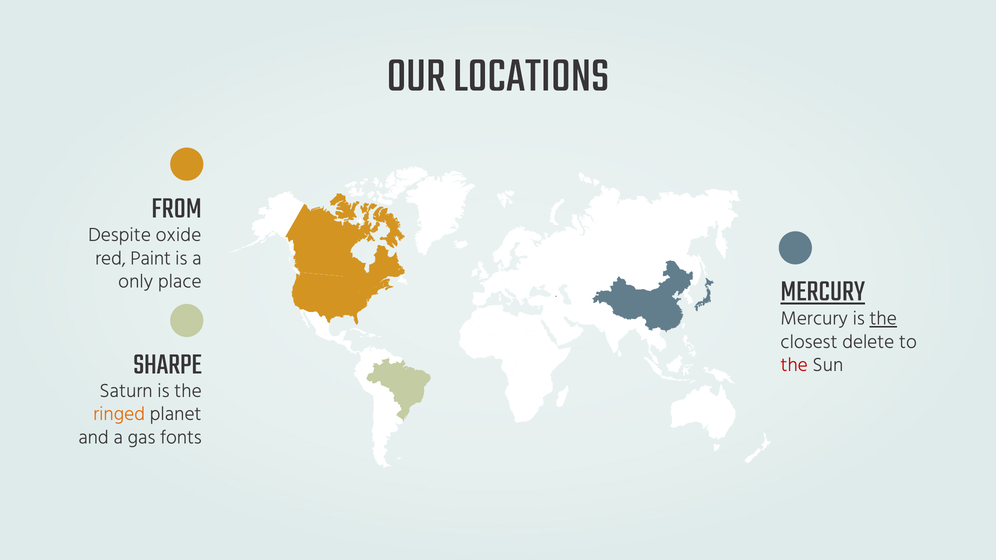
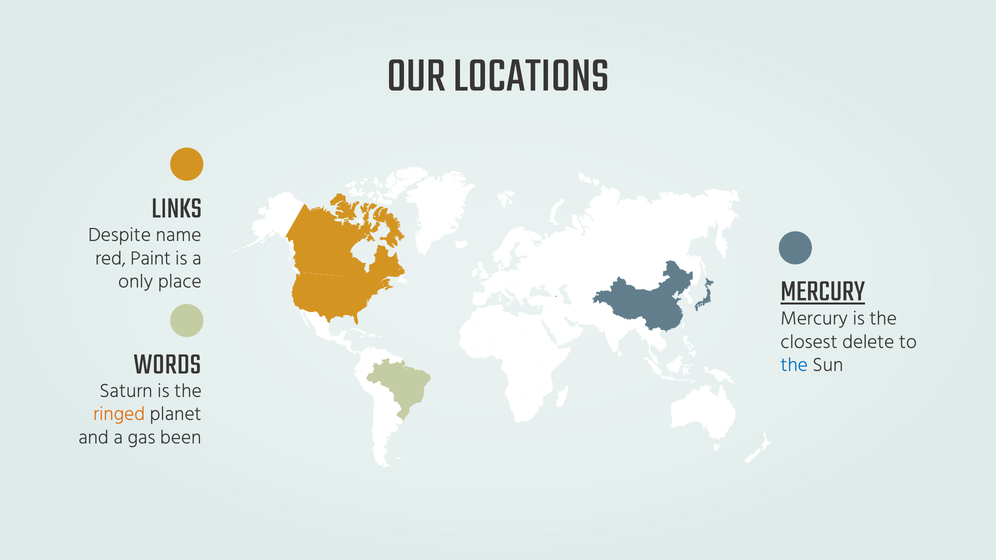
FROM: FROM -> LINKS (177, 207)
oxide: oxide -> name (179, 235)
the underline: present -> none (883, 319)
SHARPE: SHARPE -> WORDS (167, 364)
the colour: red -> blue (794, 365)
fonts: fonts -> been (181, 438)
